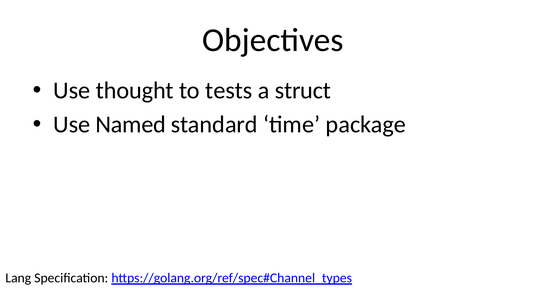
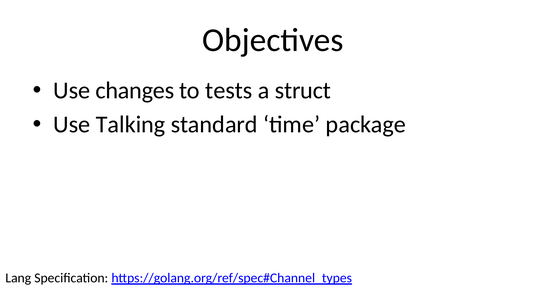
thought: thought -> changes (135, 91)
Named: Named -> Talking (131, 125)
